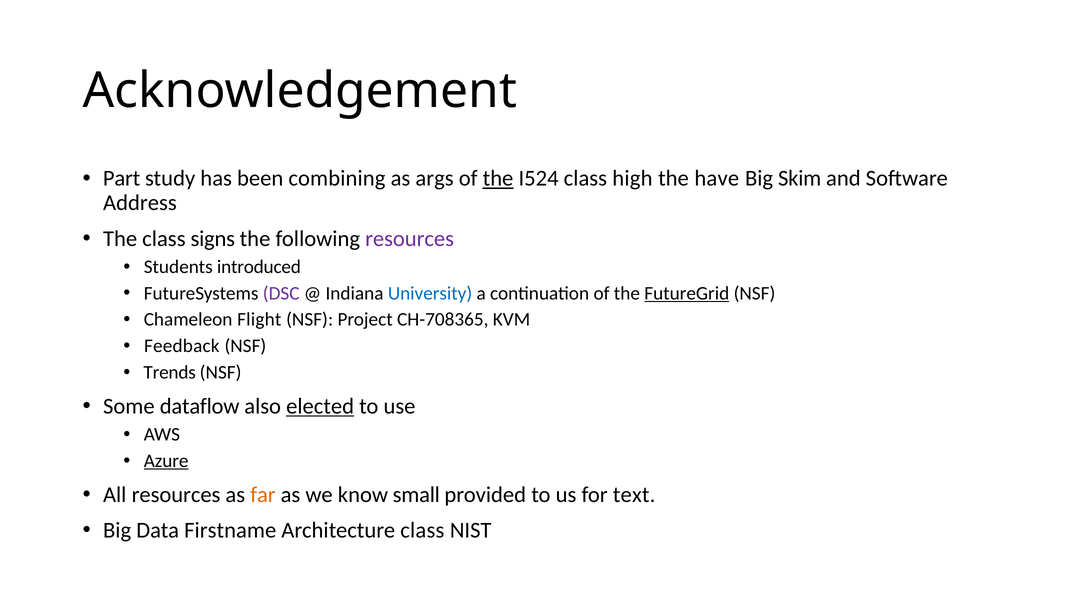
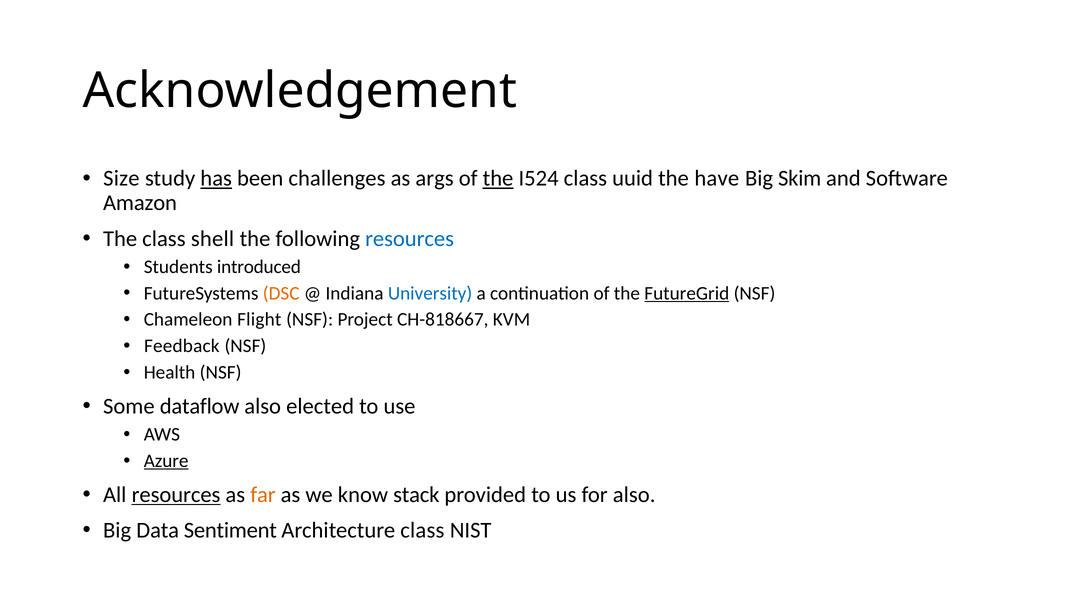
Part: Part -> Size (121, 179)
has underline: none -> present (216, 179)
combining: combining -> challenges (337, 179)
high: high -> uuid (633, 179)
Address: Address -> Amazon (140, 203)
signs: signs -> shell (213, 239)
resources colour: purple -> blue (410, 239)
DSC colour: purple -> orange (281, 293)
CH-708365: CH-708365 -> CH-818667 (443, 320)
Trends: Trends -> Health (170, 373)
elected underline: present -> none (320, 406)
resources underline: none -> present (176, 495)
small: small -> stack (416, 495)
for text: text -> also (634, 495)
Firstname: Firstname -> Sentiment (230, 531)
